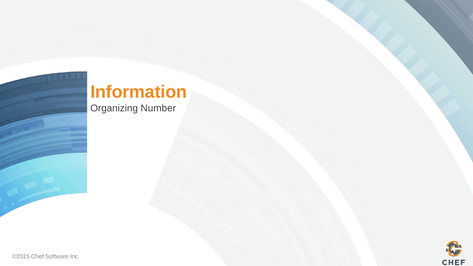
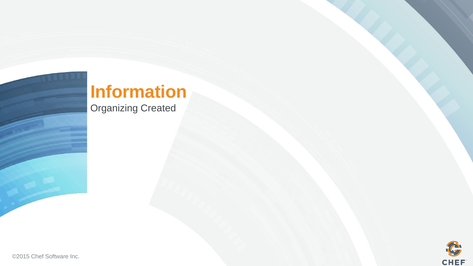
Number: Number -> Created (158, 108)
